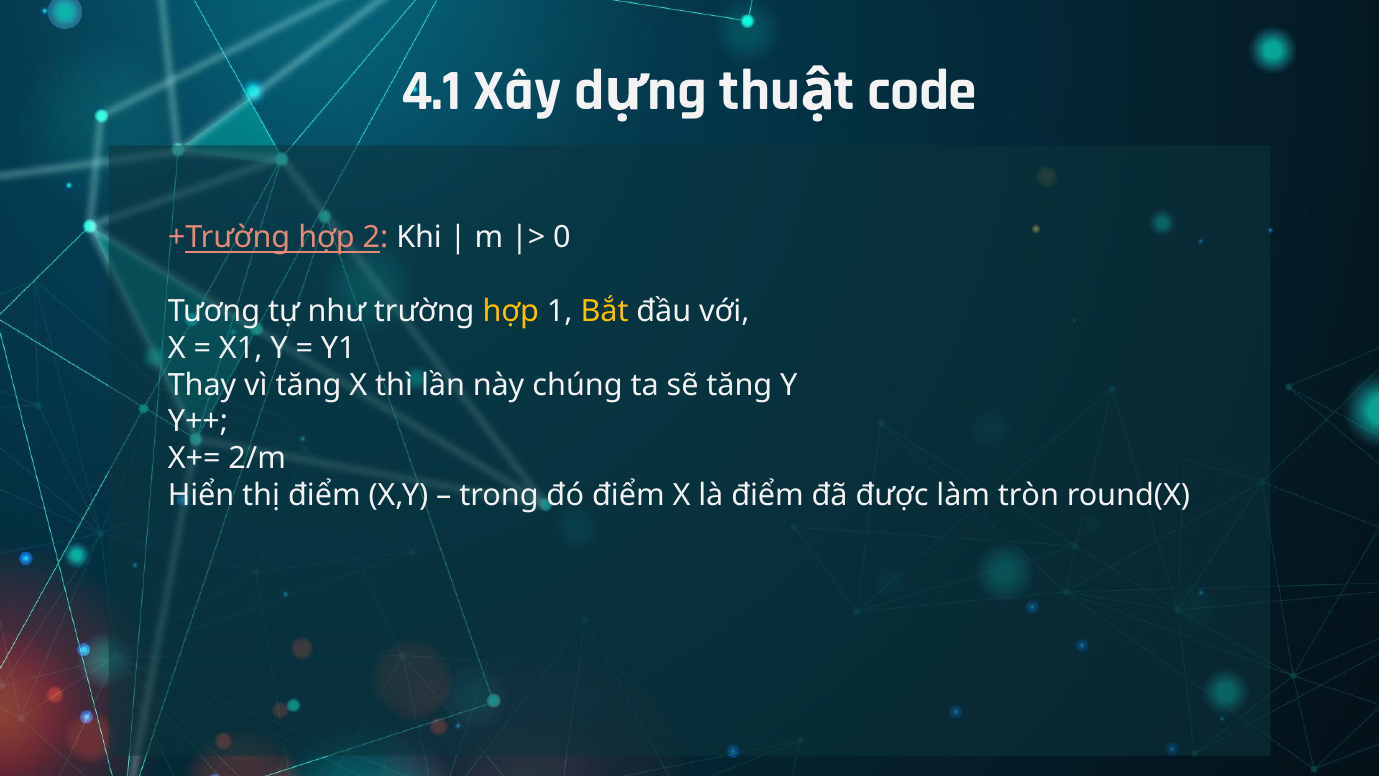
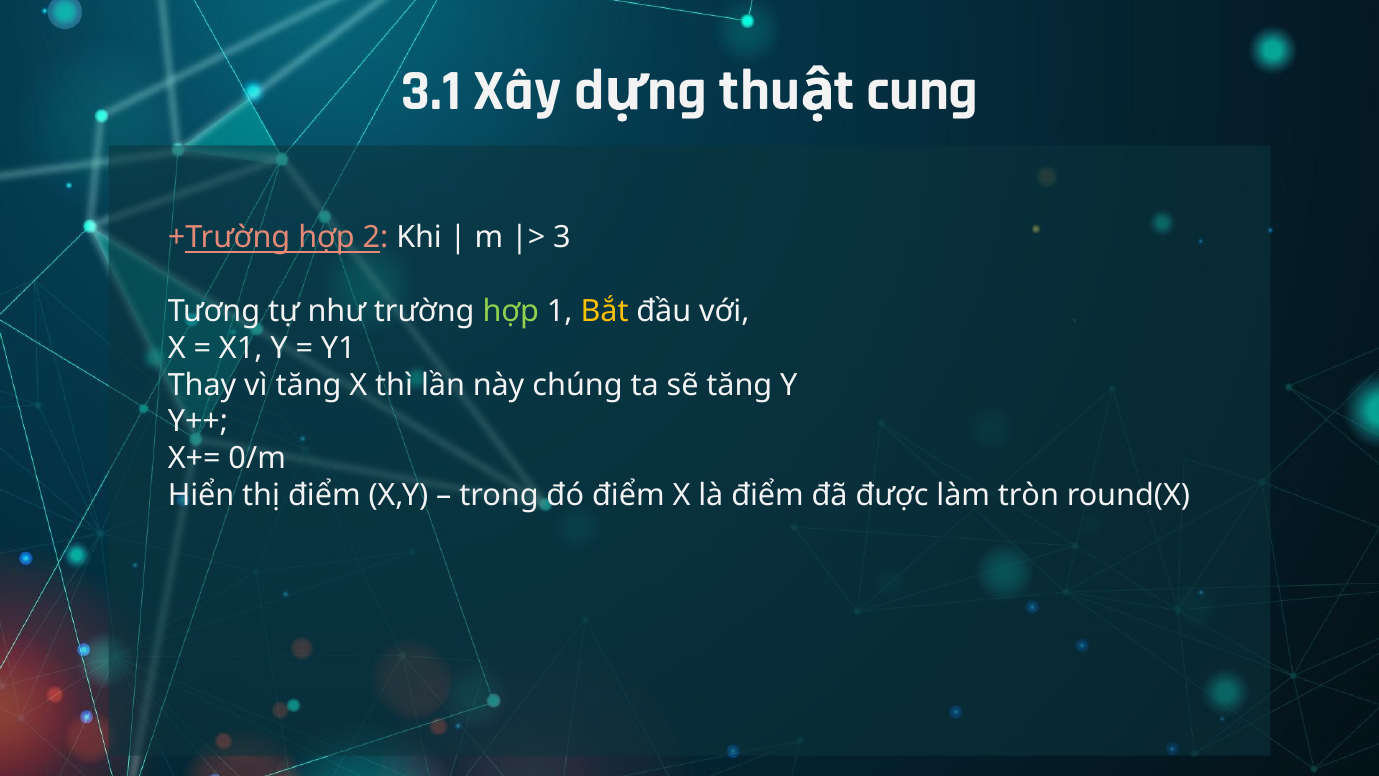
4.1: 4.1 -> 3.1 (432, 90)
code: code -> cung (922, 90)
0: 0 -> 3 (562, 238)
hợp colour: yellow -> light green (511, 311)
2/m: 2/m -> 0/m (257, 458)
